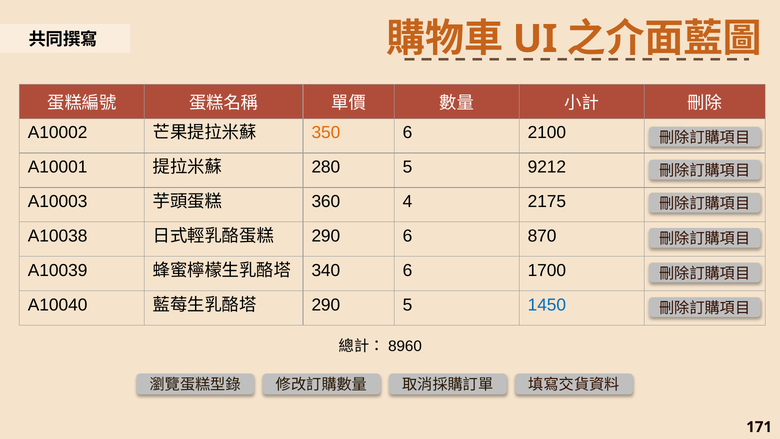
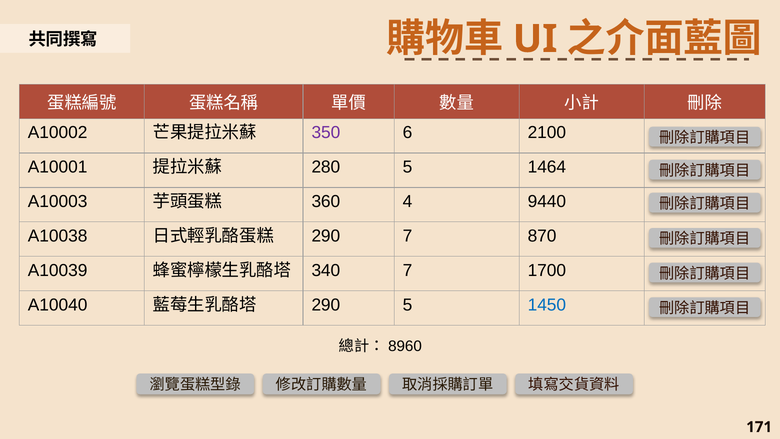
350 colour: orange -> purple (326, 133)
9212: 9212 -> 1464 (547, 167)
2175: 2175 -> 9440 (547, 201)
290 6: 6 -> 7 (408, 236)
340 6: 6 -> 7 (408, 270)
